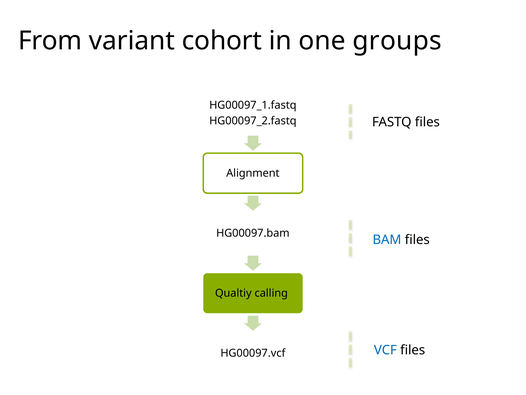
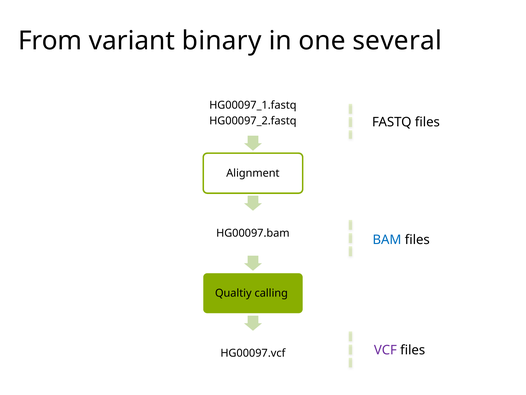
cohort: cohort -> binary (222, 41)
groups: groups -> several (397, 41)
VCF colour: blue -> purple (385, 350)
